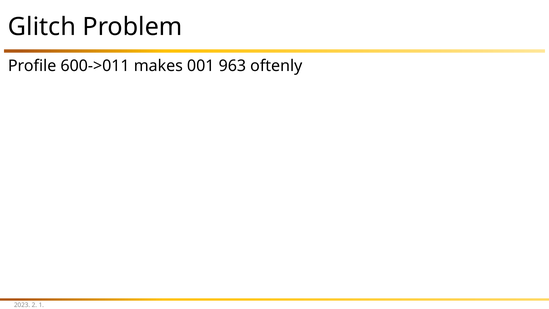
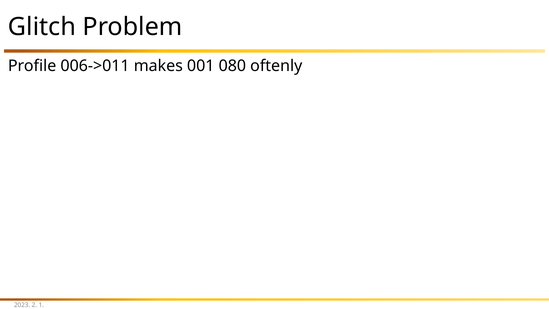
600->011: 600->011 -> 006->011 (95, 66)
963: 963 -> 080 (232, 66)
